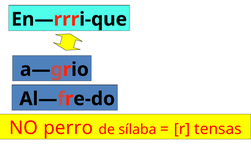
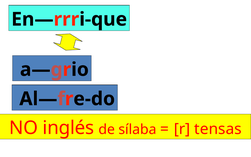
perro: perro -> inglés (68, 128)
